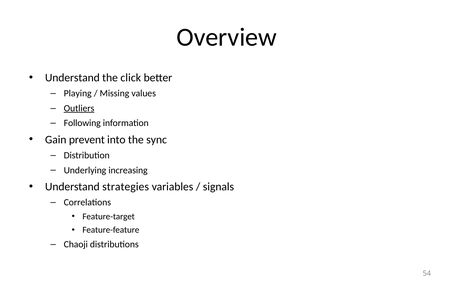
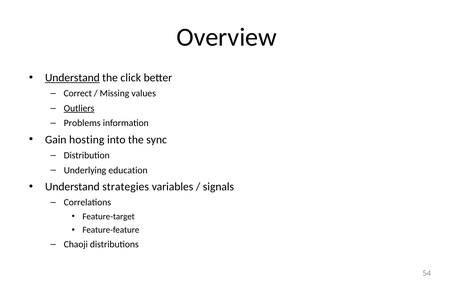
Understand underline: none -> present (72, 78)
Playing: Playing -> Correct (78, 94)
Following: Following -> Problems (82, 123)
prevent: prevent -> hosting (87, 140)
increasing: increasing -> education (128, 170)
